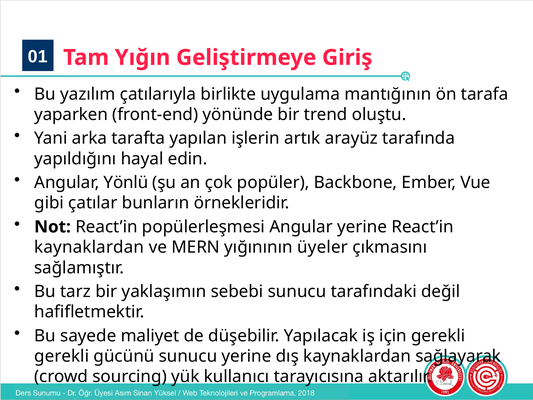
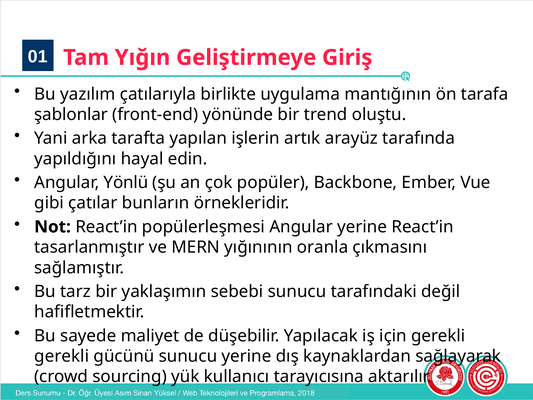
yaparken: yaparken -> şablonlar (71, 114)
kaynaklardan: kaynaklardan -> tasarlanmıştır (89, 247)
üyeler: üyeler -> oranla (323, 247)
